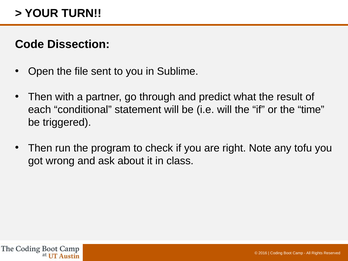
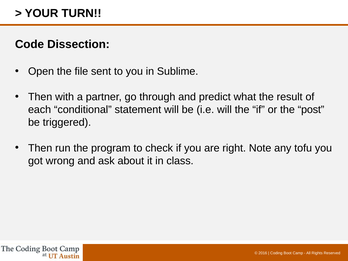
time: time -> post (311, 110)
